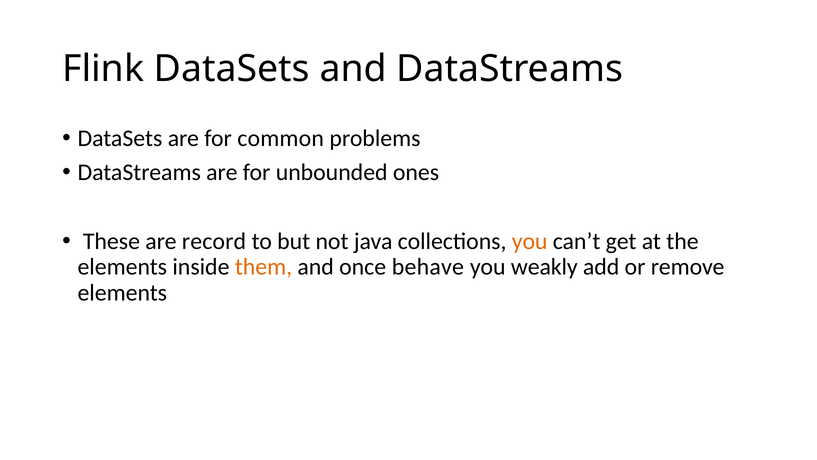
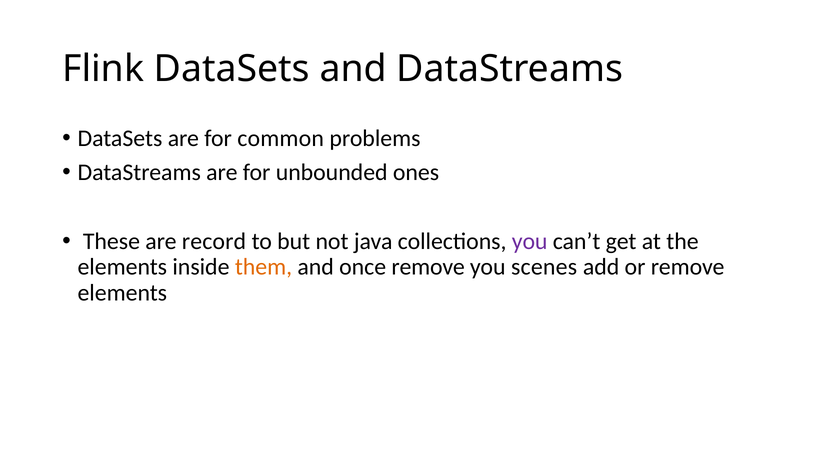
you colour: orange -> purple (530, 241)
once behave: behave -> remove (428, 267)
weakly: weakly -> scenes (544, 267)
